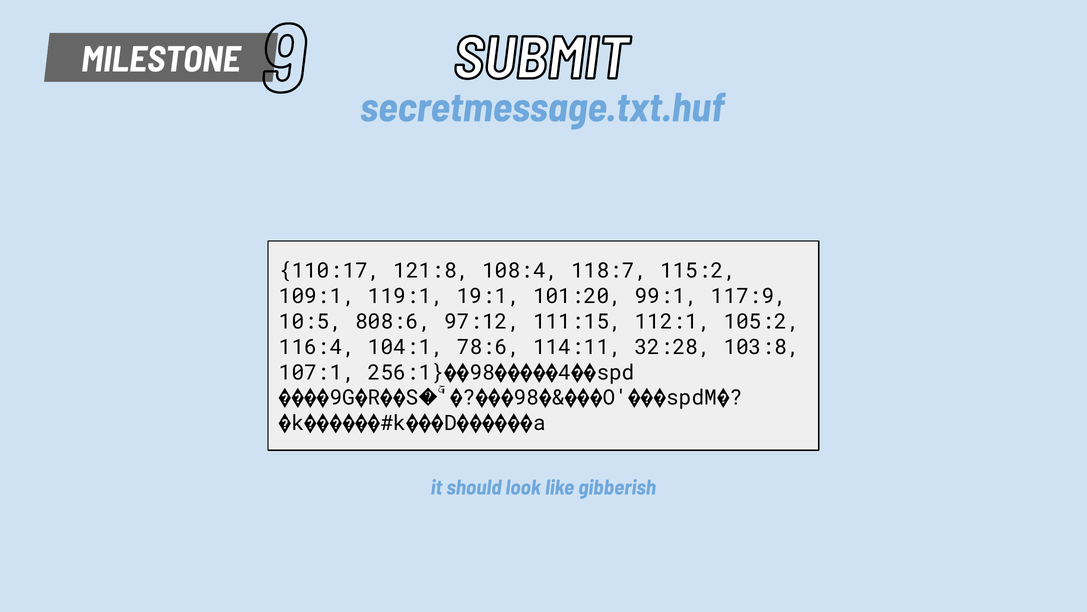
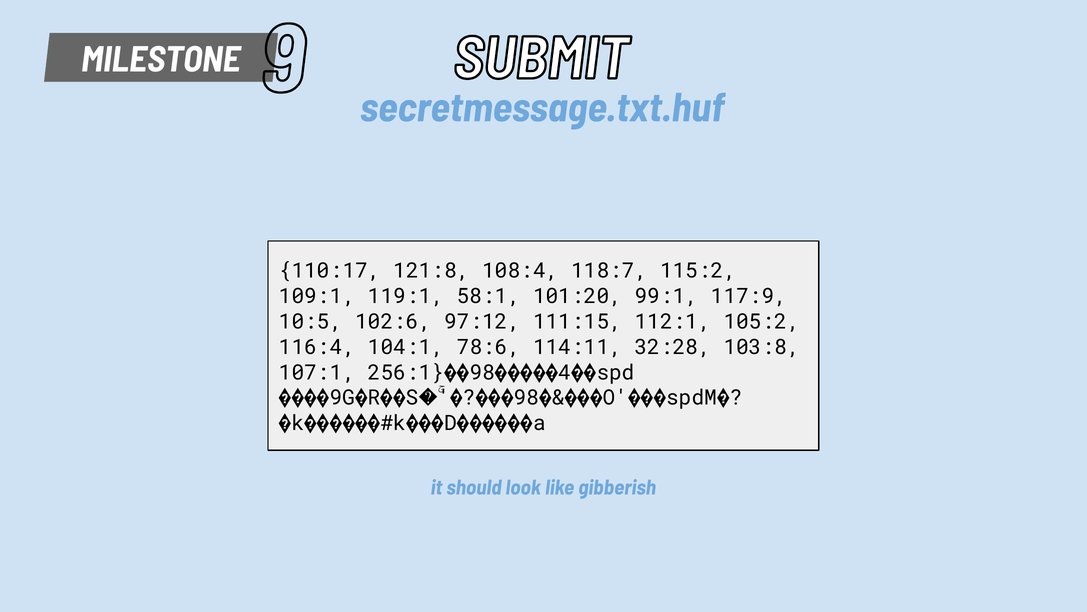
19:1: 19:1 -> 58:1 (488, 296)
808:6: 808:6 -> 102:6 (393, 321)
